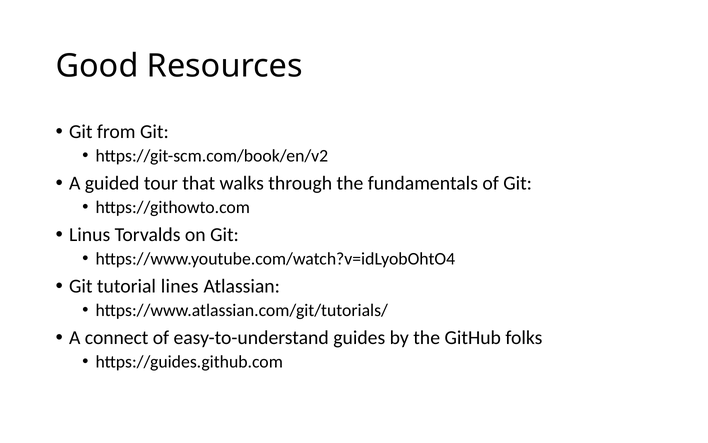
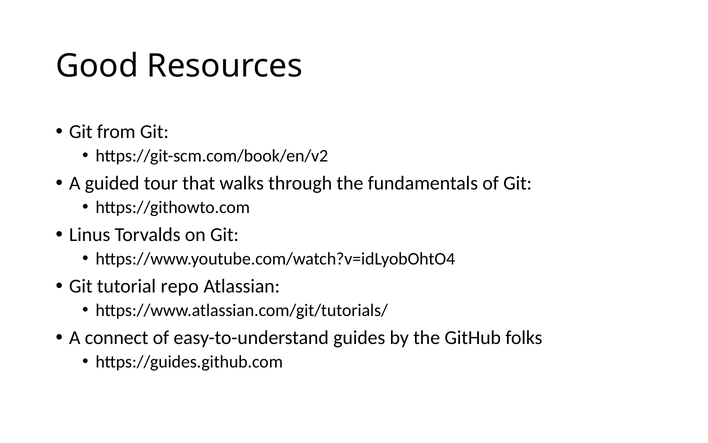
lines: lines -> repo (180, 286)
